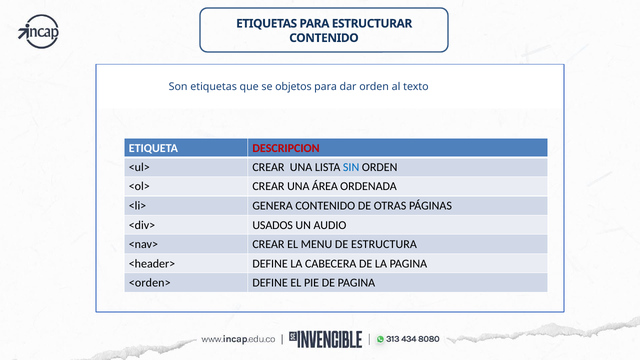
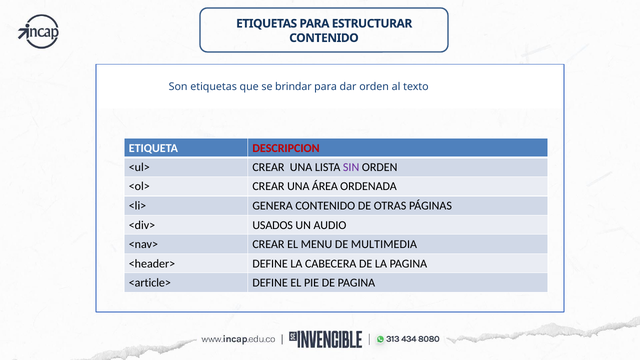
objetos: objetos -> brindar (293, 87)
SIN colour: blue -> purple (351, 167)
ESTRUCTURA: ESTRUCTURA -> MULTIMEDIA (384, 244)
<orden>: <orden> -> <article> (150, 283)
